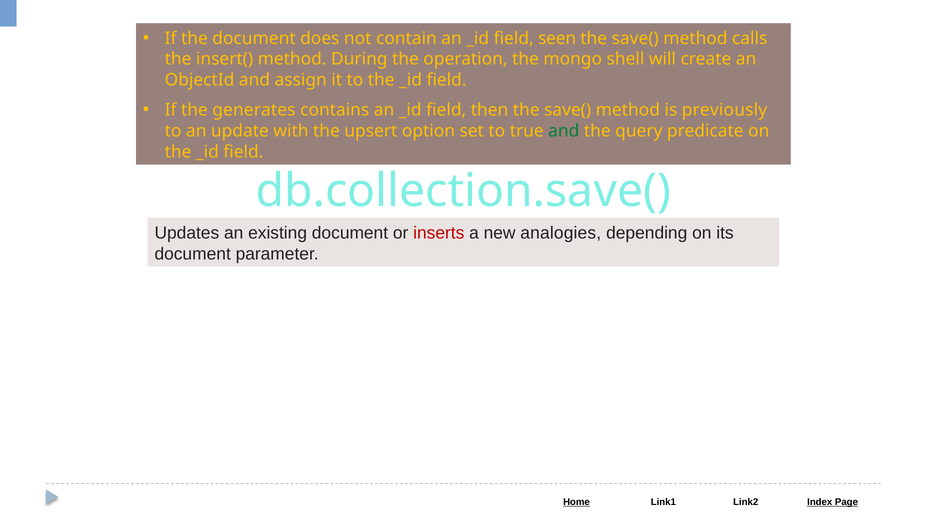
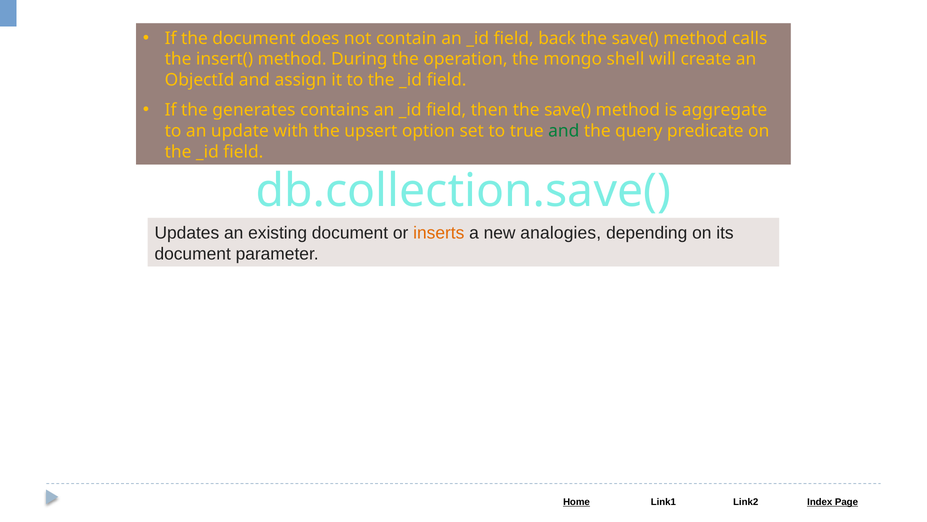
seen: seen -> back (557, 38)
previously: previously -> aggregate (725, 110)
inserts colour: red -> orange (439, 233)
